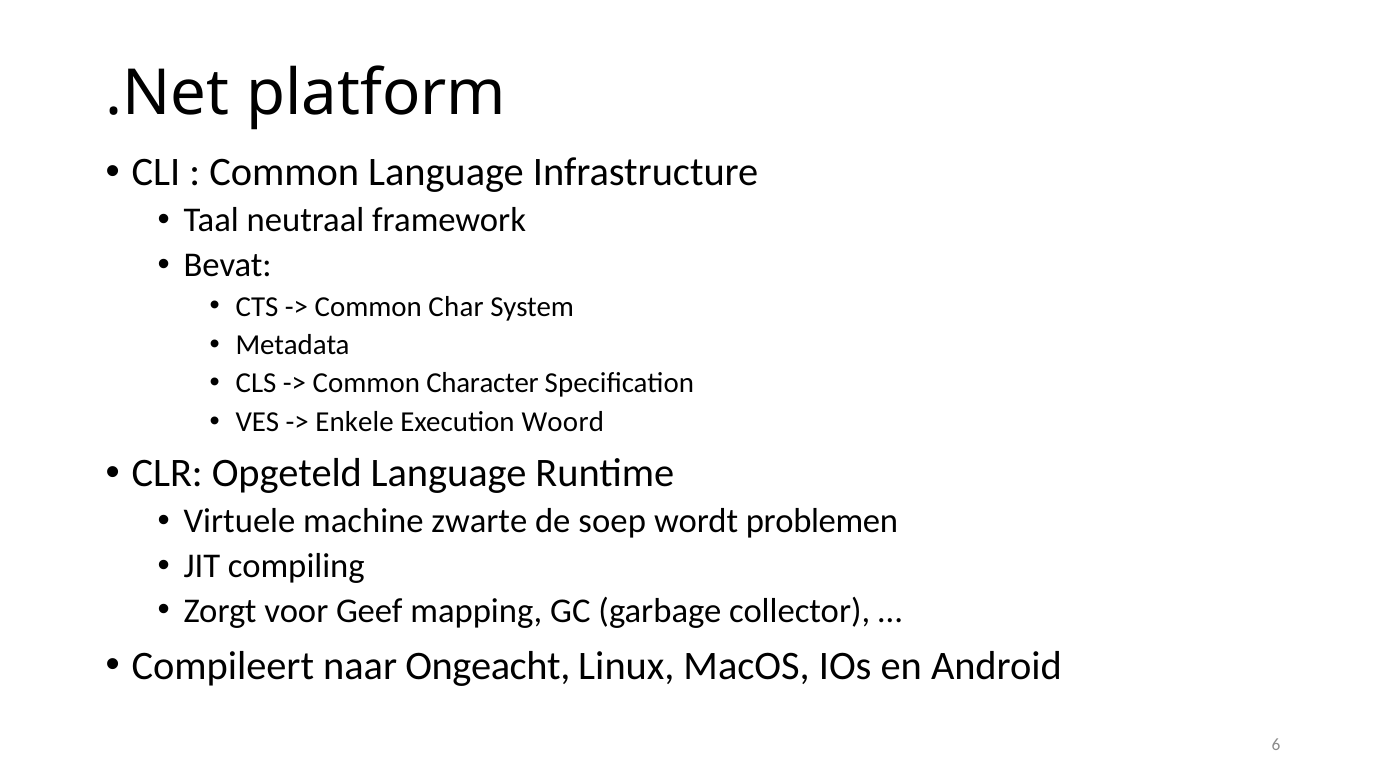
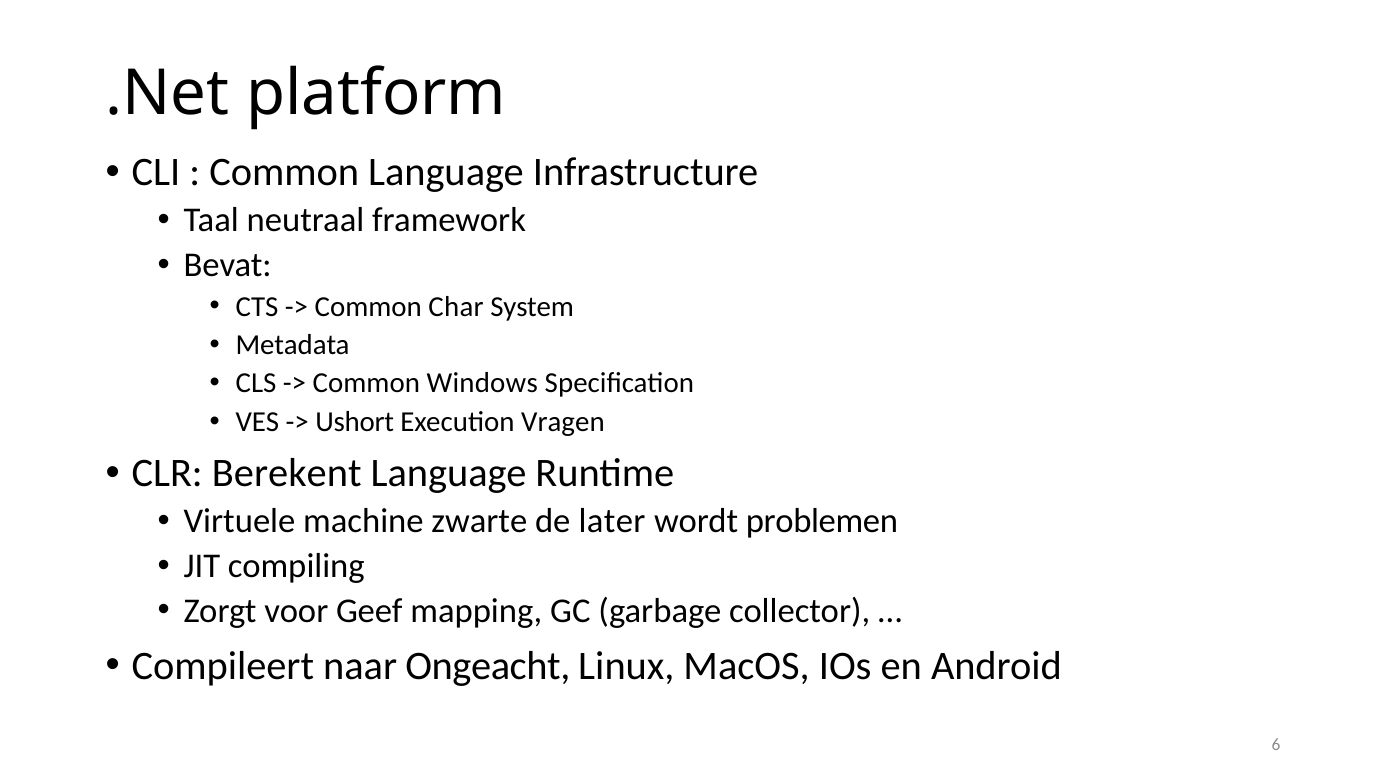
Character: Character -> Windows (482, 383)
Enkele: Enkele -> Ushort (355, 422)
Woord: Woord -> Vragen (563, 422)
Opgeteld: Opgeteld -> Berekent (287, 473)
soep: soep -> later (612, 521)
